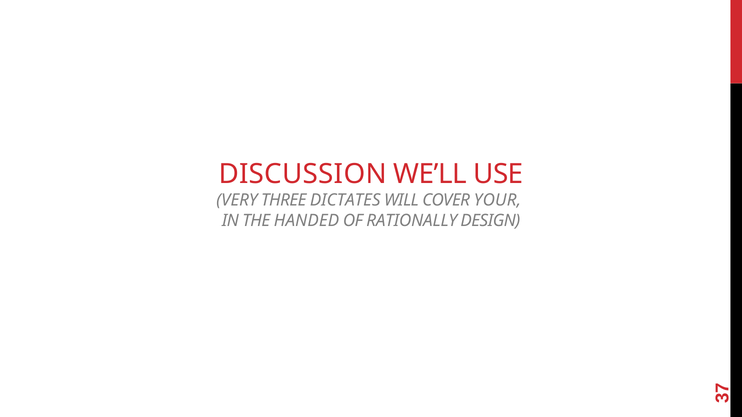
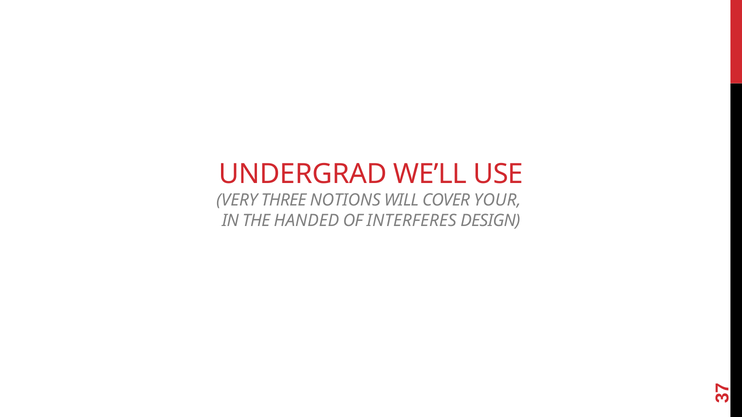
DISCUSSION: DISCUSSION -> UNDERGRAD (303, 174)
DICTATES: DICTATES -> NOTIONS (345, 201)
RATIONALLY: RATIONALLY -> INTERFERES (412, 221)
